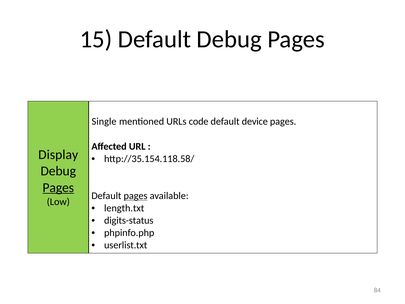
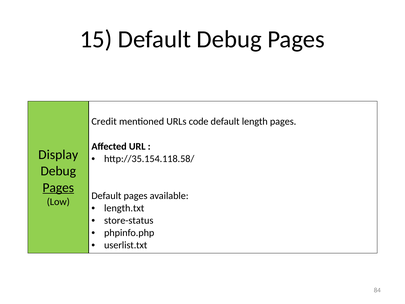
Single: Single -> Credit (104, 122)
device: device -> length (255, 122)
pages underline: present -> none (136, 196)
digits-status: digits-status -> store-status (129, 220)
